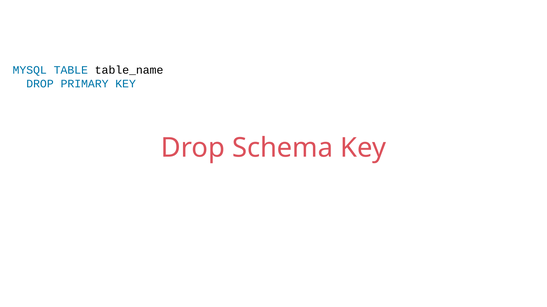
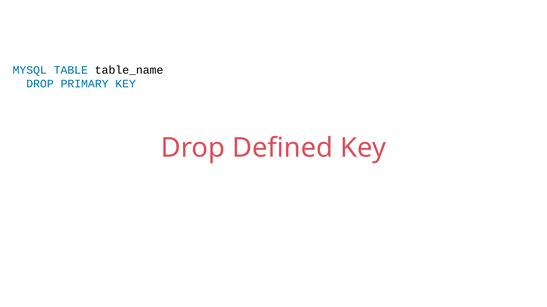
Schema: Schema -> Defined (283, 148)
